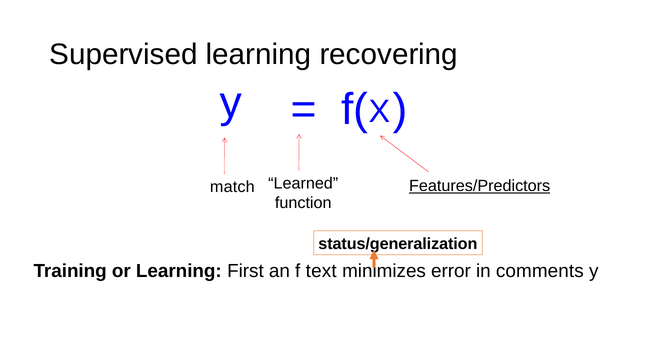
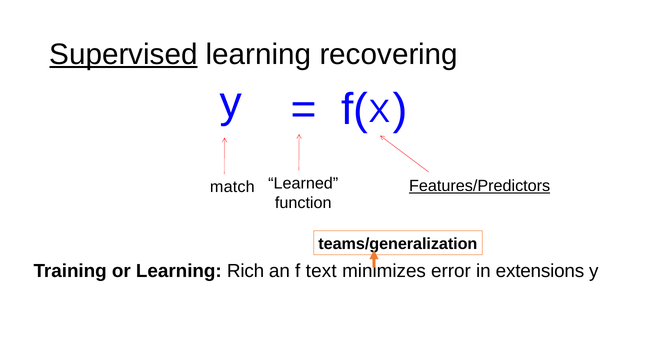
Supervised underline: none -> present (123, 54)
status/generalization: status/generalization -> teams/generalization (398, 244)
First: First -> Rich (246, 271)
comments: comments -> extensions (540, 271)
